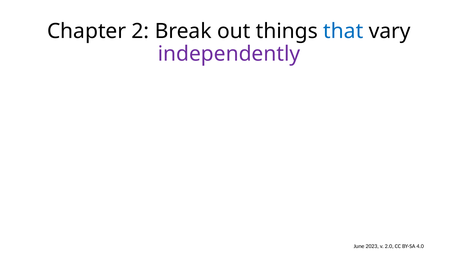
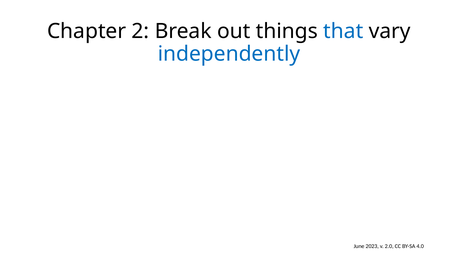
independently colour: purple -> blue (229, 54)
